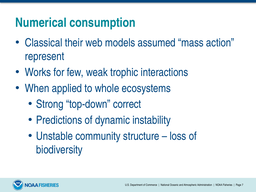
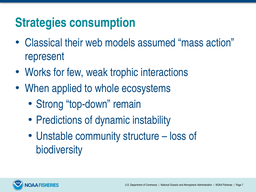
Numerical: Numerical -> Strategies (41, 23)
correct: correct -> remain (127, 104)
